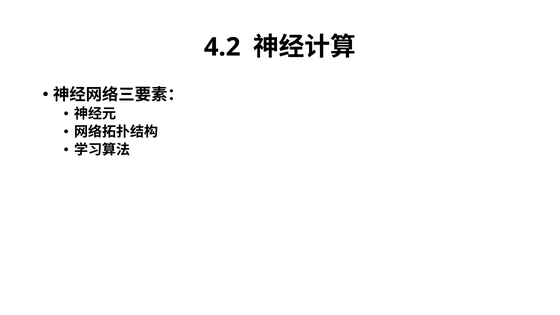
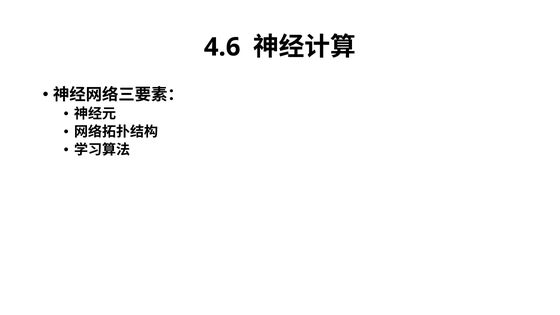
4.2: 4.2 -> 4.6 (222, 47)
